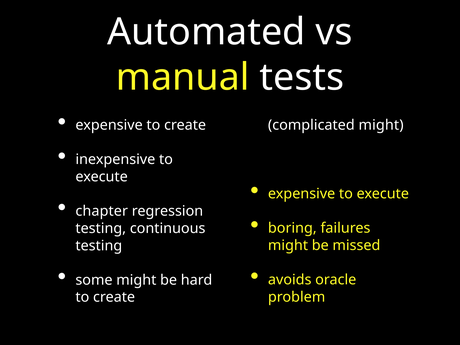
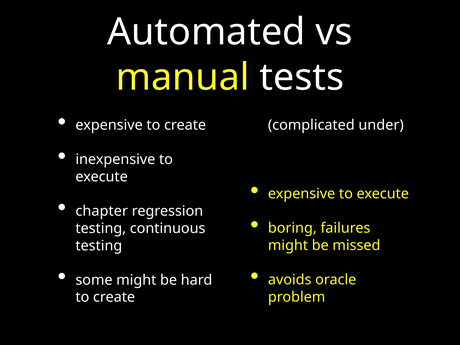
complicated might: might -> under (381, 125)
